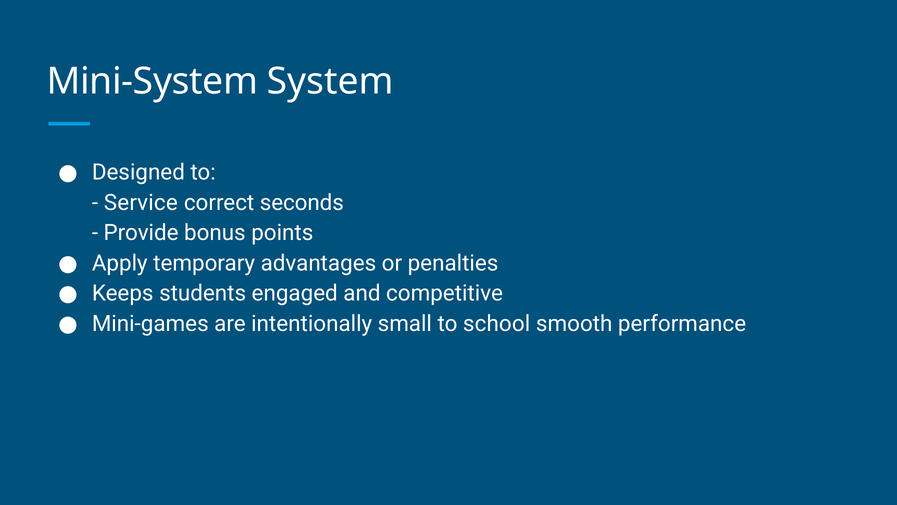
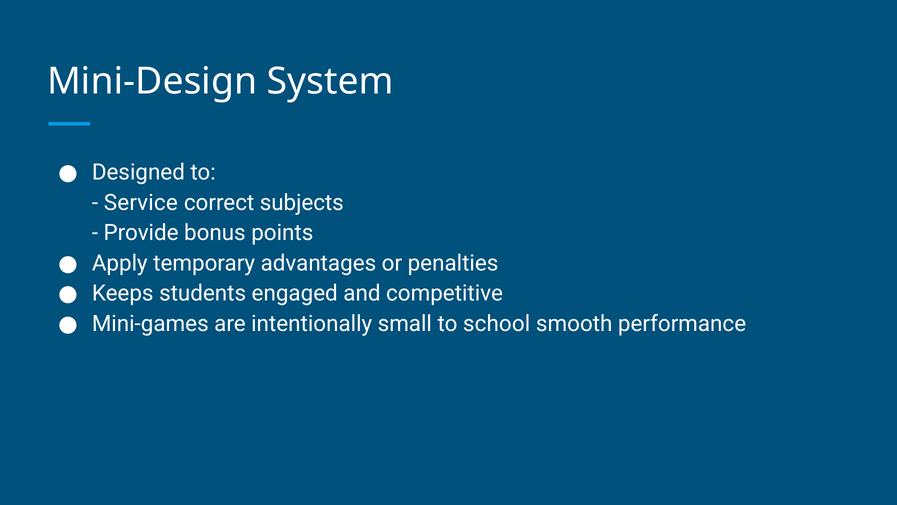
Mini-System: Mini-System -> Mini-Design (152, 81)
seconds: seconds -> subjects (302, 203)
